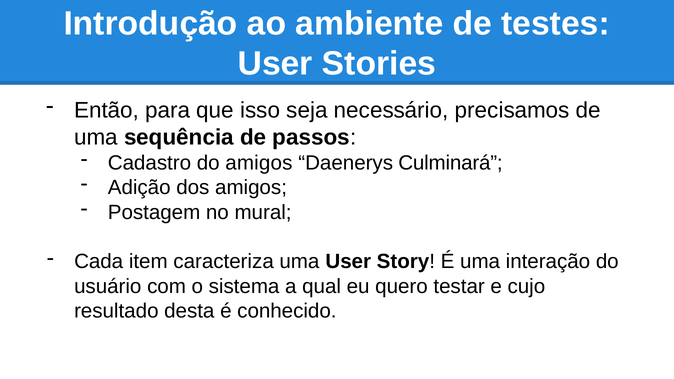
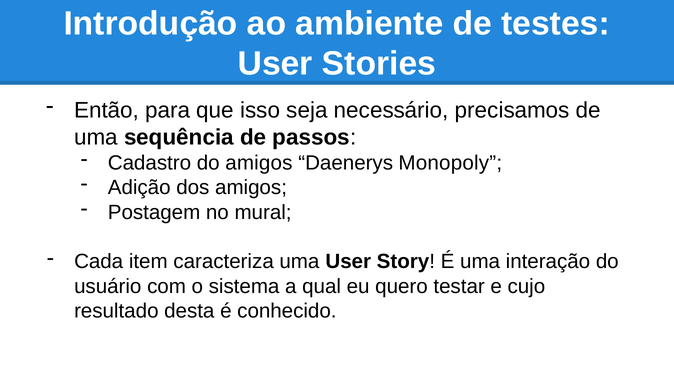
Culminará: Culminará -> Monopoly (450, 163)
